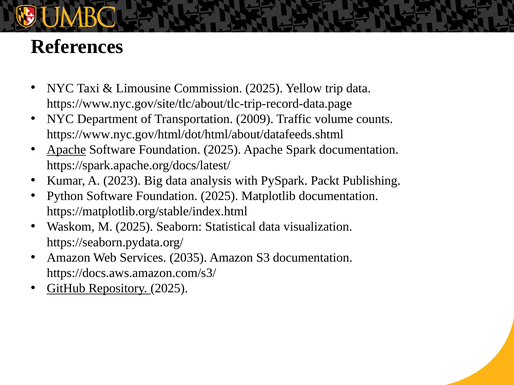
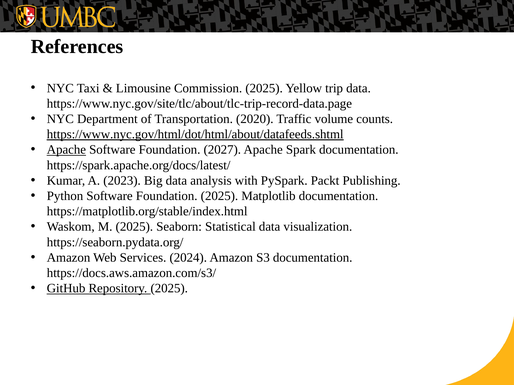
2009: 2009 -> 2020 (255, 119)
https://www.nyc.gov/html/dot/html/about/datafeeds.shtml underline: none -> present (195, 134)
2025: 2025 -> 2027 (222, 150)
2035: 2035 -> 2024 (188, 258)
